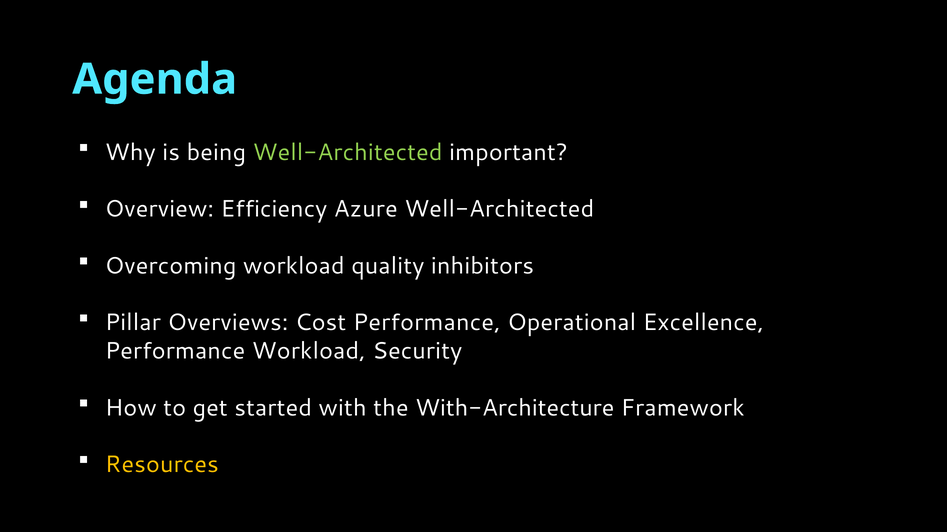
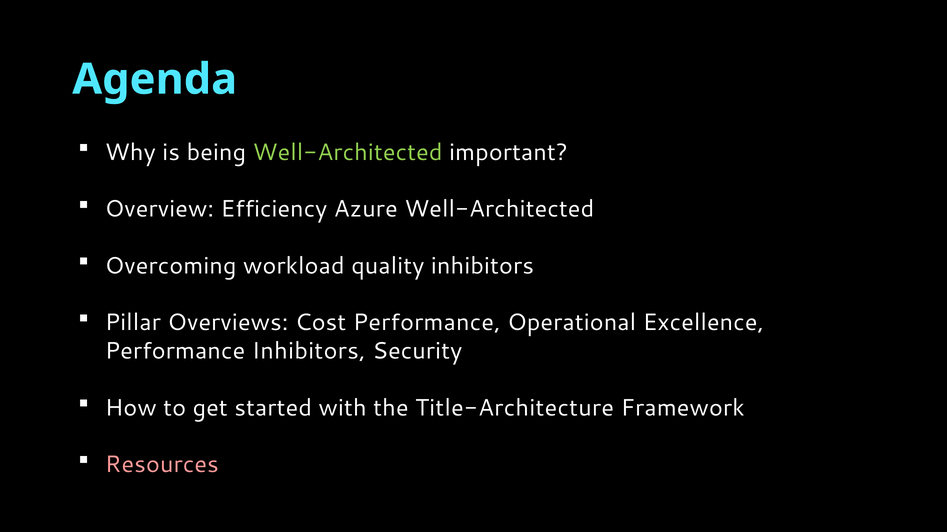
Performance Workload: Workload -> Inhibitors (309, 351)
With-Architecture: With-Architecture -> Title-Architecture (515, 408)
Resources colour: yellow -> pink (162, 465)
